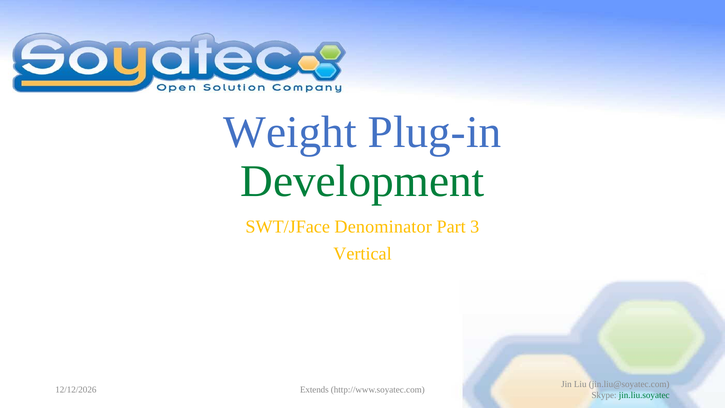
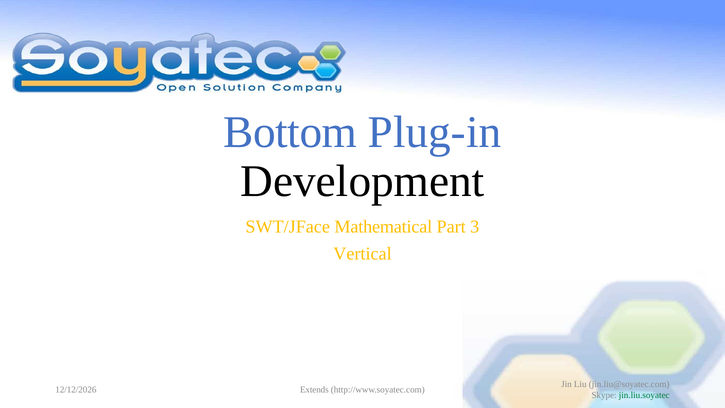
Weight: Weight -> Bottom (290, 132)
Development colour: green -> black (362, 181)
Denominator: Denominator -> Mathematical (383, 227)
